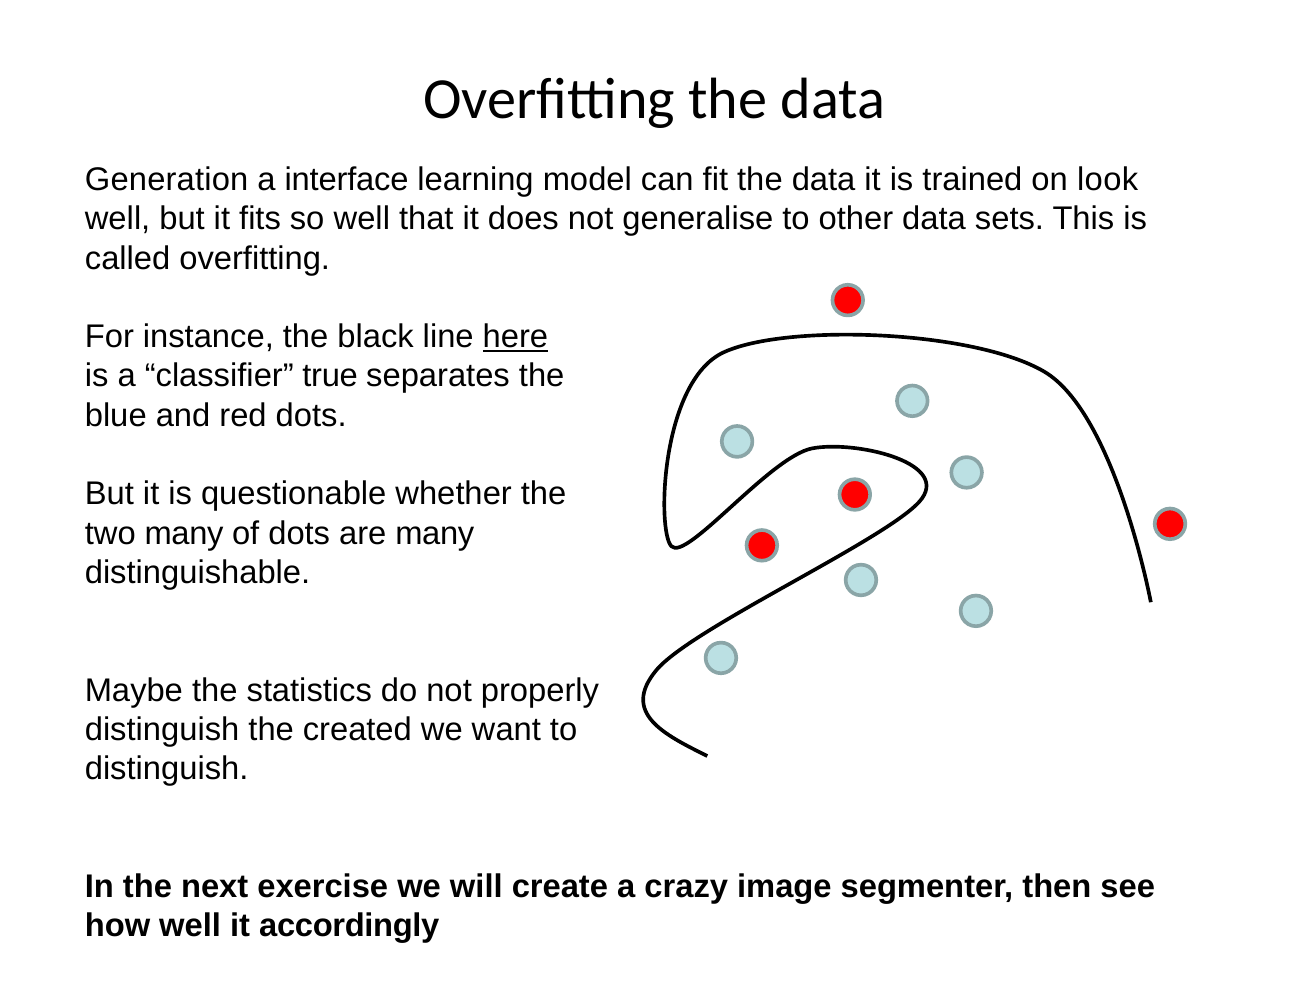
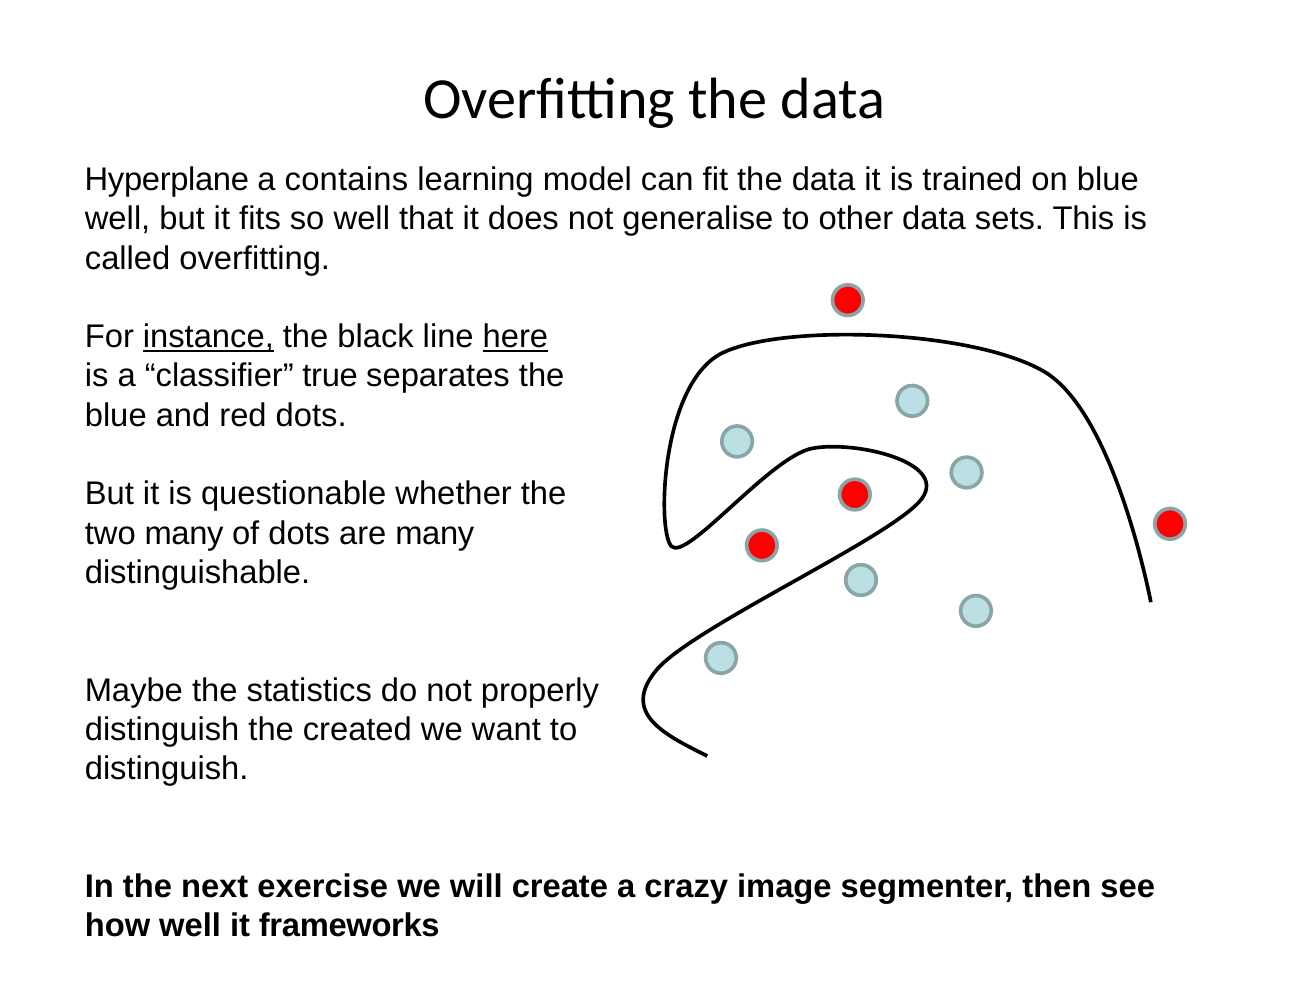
Generation: Generation -> Hyperplane (167, 180)
interface: interface -> contains (346, 180)
on look: look -> blue (1108, 180)
instance underline: none -> present (208, 337)
accordingly: accordingly -> frameworks (349, 926)
